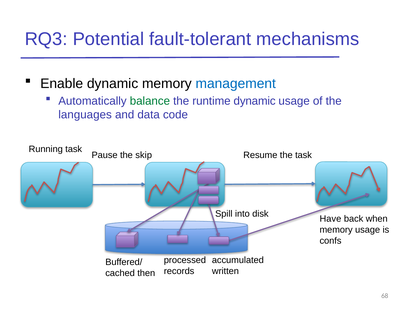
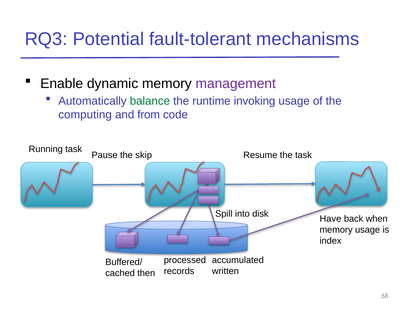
management colour: blue -> purple (236, 84)
runtime dynamic: dynamic -> invoking (255, 101)
languages: languages -> computing (85, 115)
data: data -> from (149, 115)
confs: confs -> index (331, 241)
